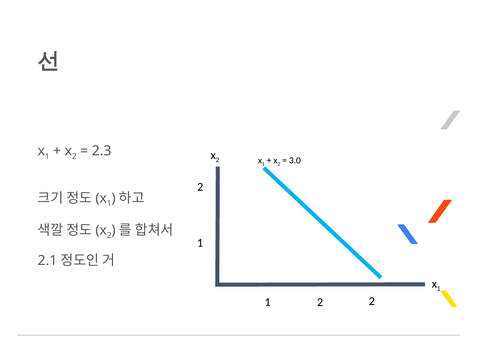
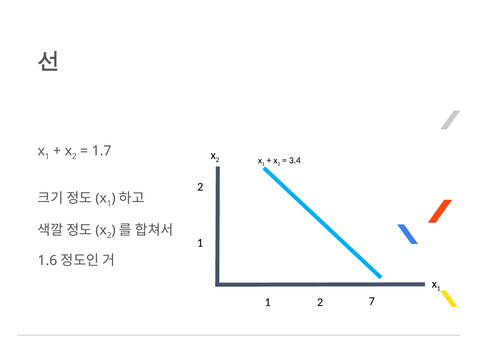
2.3: 2.3 -> 1.7 (102, 151)
3.0: 3.0 -> 3.4 (295, 161)
2.1: 2.1 -> 1.6 (47, 261)
2 2: 2 -> 7 (372, 302)
